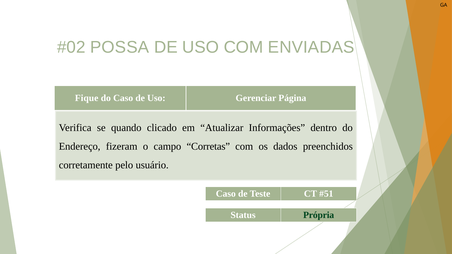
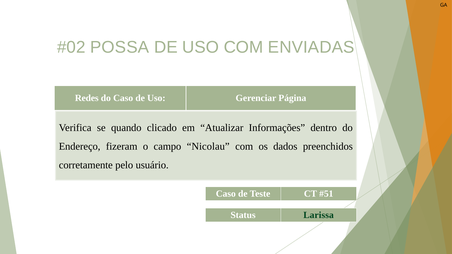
Fique: Fique -> Redes (87, 98)
Corretas: Corretas -> Nicolau (208, 147)
Própria: Própria -> Larissa (319, 215)
